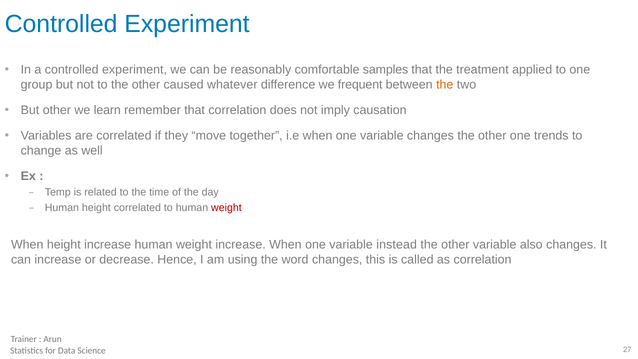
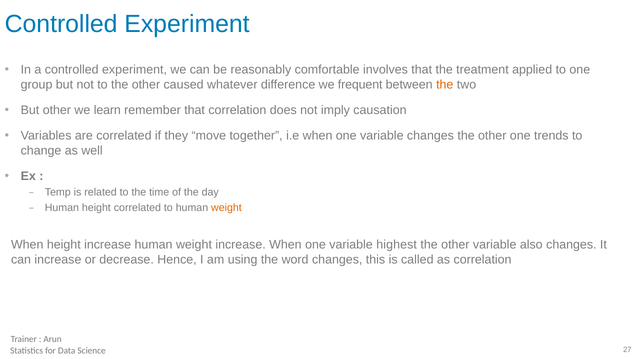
samples: samples -> involves (385, 70)
weight colour: red -> orange (226, 208)
instead: instead -> highest (397, 245)
